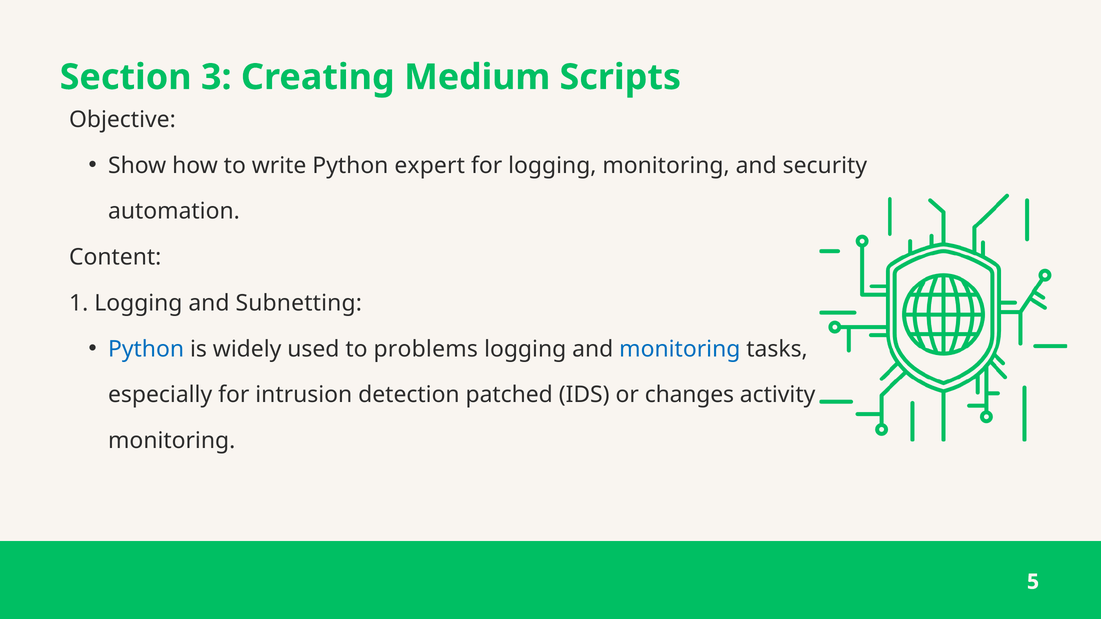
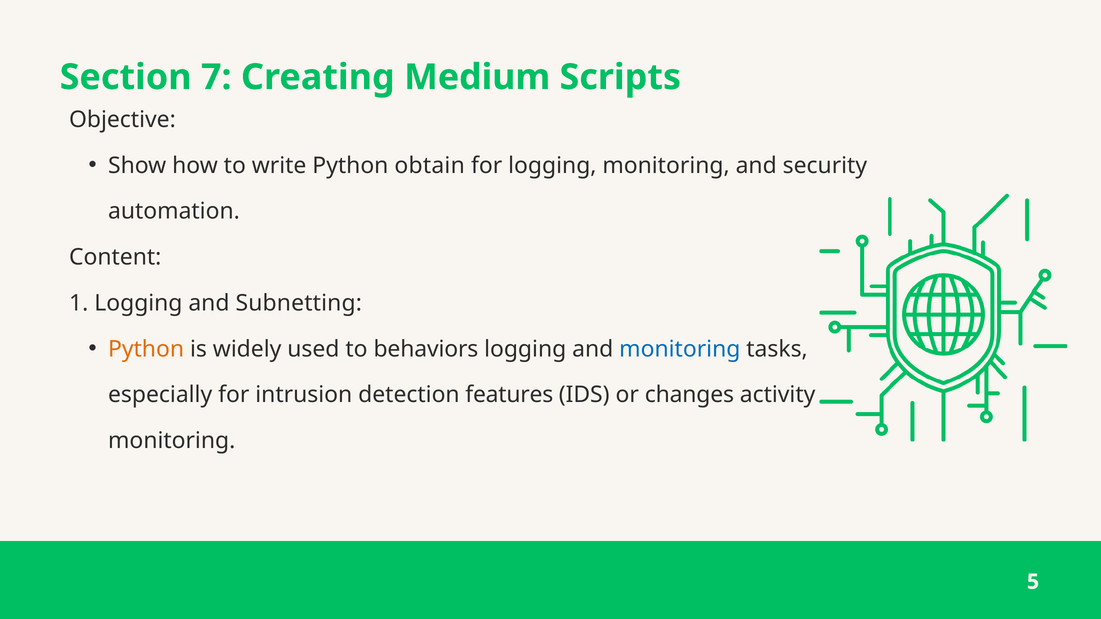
3: 3 -> 7 (216, 77)
expert: expert -> obtain (430, 166)
Python colour: blue -> orange (146, 349)
problems: problems -> behaviors (426, 349)
patched: patched -> features (509, 395)
